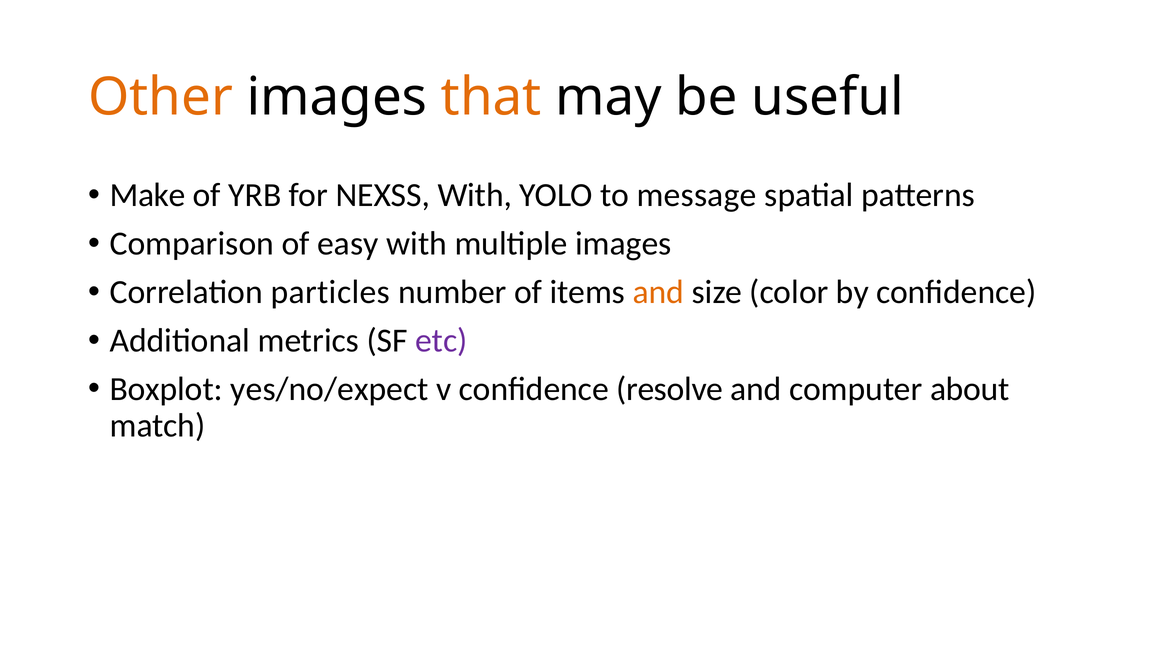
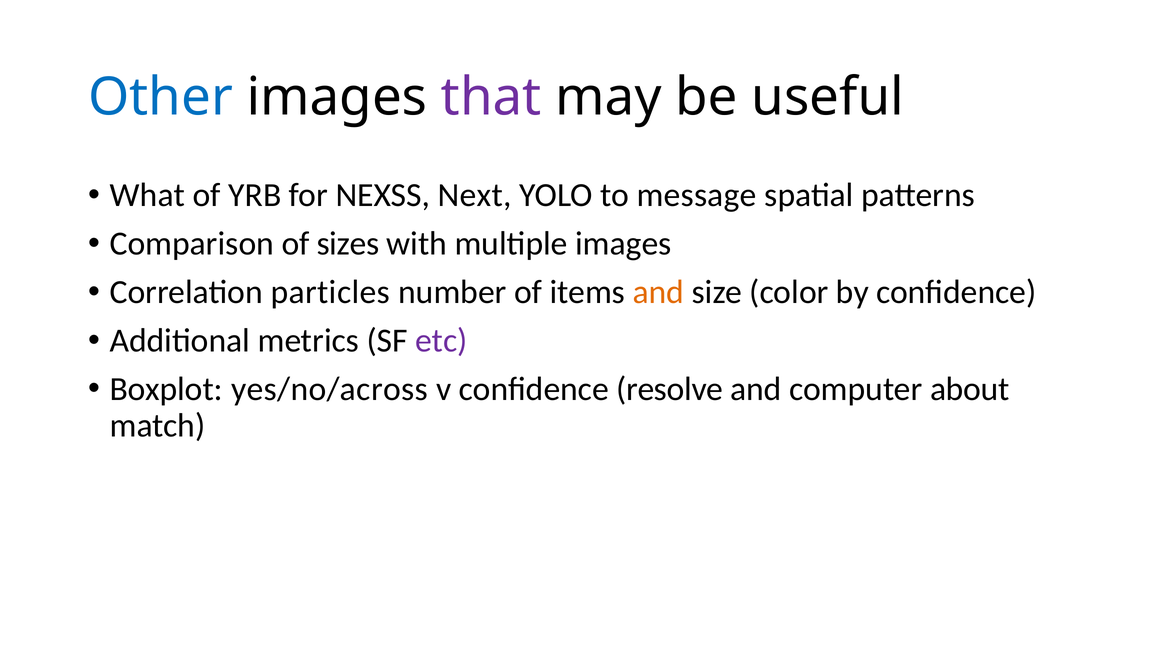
Other colour: orange -> blue (160, 97)
that colour: orange -> purple (491, 97)
Make: Make -> What (147, 195)
NEXSS With: With -> Next (475, 195)
easy: easy -> sizes (348, 244)
yes/no/expect: yes/no/expect -> yes/no/across (329, 389)
